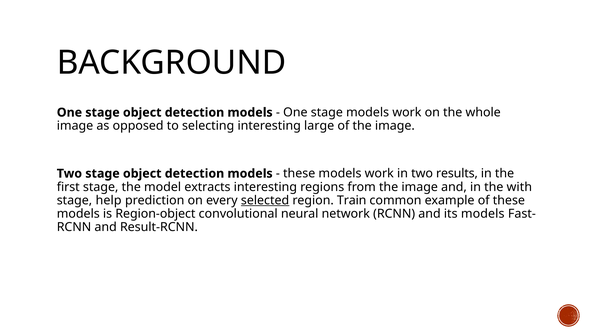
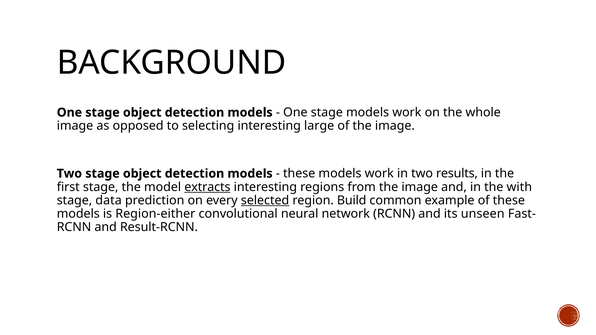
extracts underline: none -> present (207, 187)
help: help -> data (109, 200)
Train: Train -> Build (352, 200)
Region-object: Region-object -> Region-either (155, 214)
its models: models -> unseen (483, 214)
